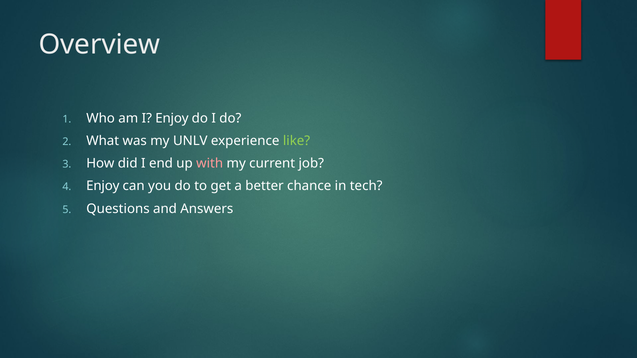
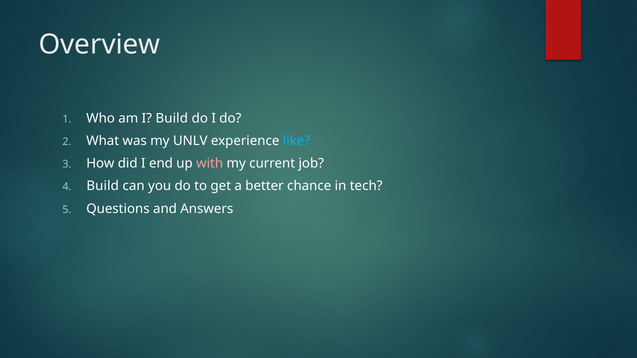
I Enjoy: Enjoy -> Build (172, 119)
like colour: light green -> light blue (297, 141)
Enjoy: Enjoy -> Build (103, 186)
